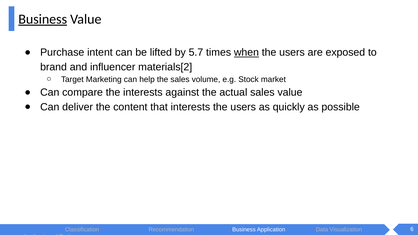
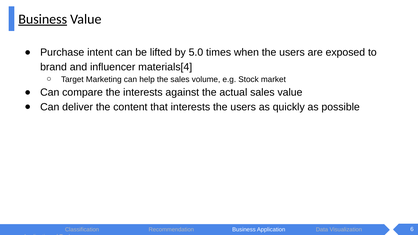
5.7: 5.7 -> 5.0 (196, 53)
when underline: present -> none (246, 53)
materials[2: materials[2 -> materials[4 (165, 67)
